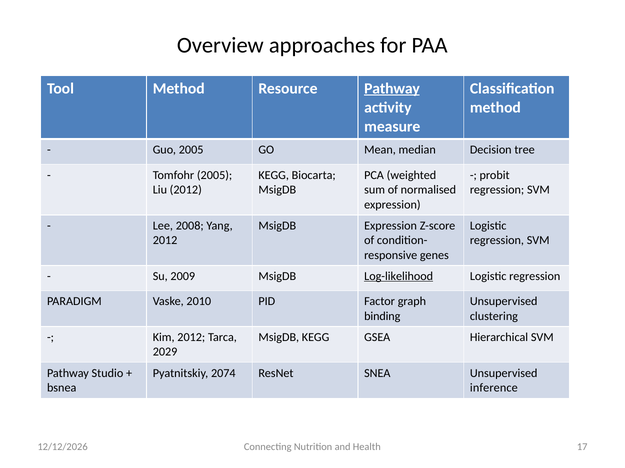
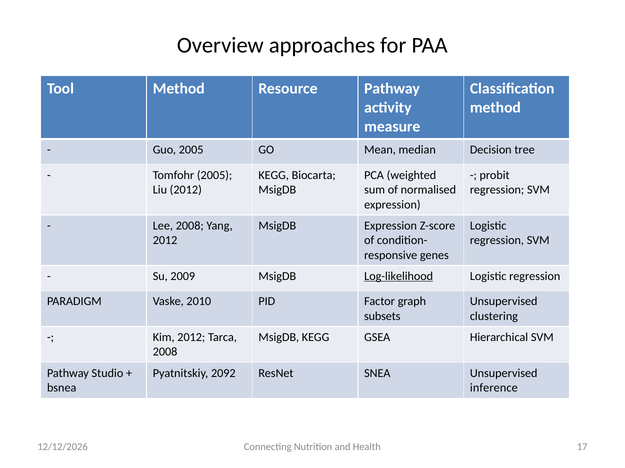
Pathway underline: present -> none (392, 89)
binding: binding -> subsets (382, 317)
2029: 2029 -> 2008 (165, 353)
2074: 2074 -> 2092 (223, 374)
